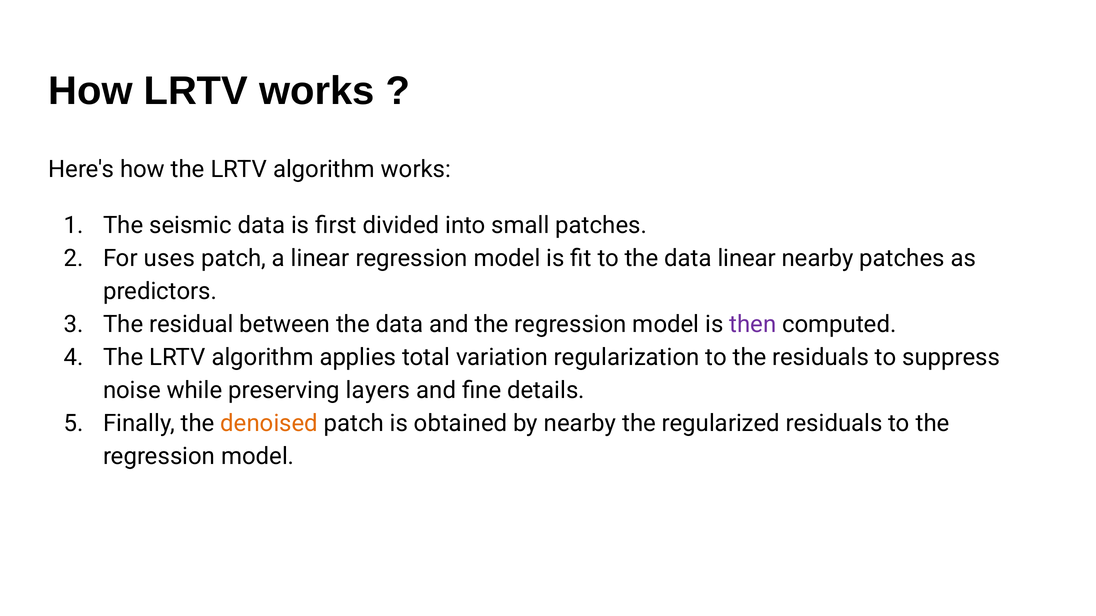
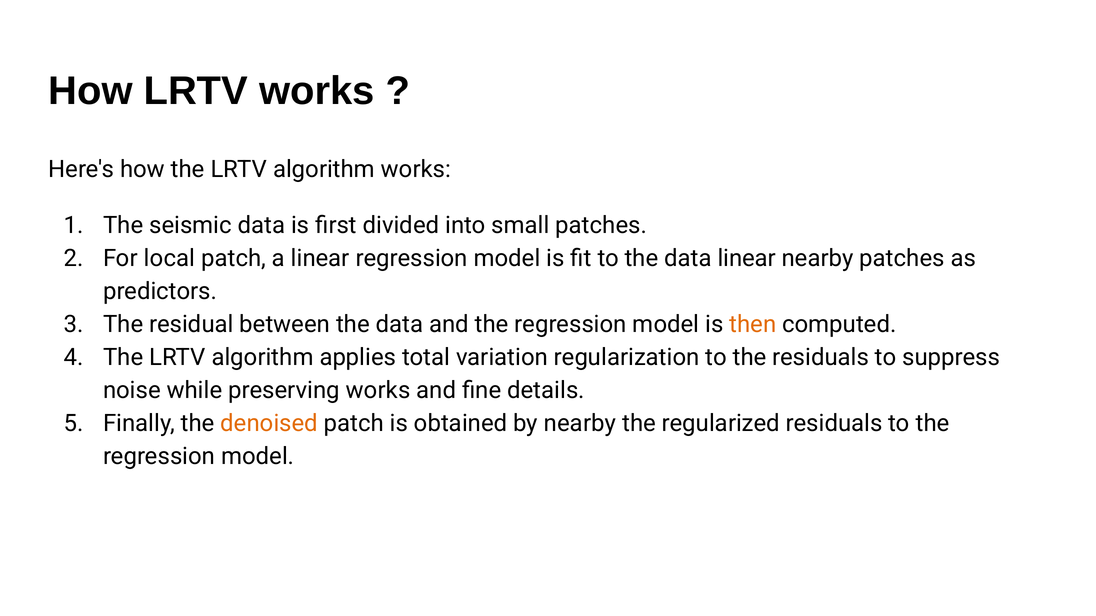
uses: uses -> local (169, 258)
then colour: purple -> orange (753, 325)
preserving layers: layers -> works (378, 391)
